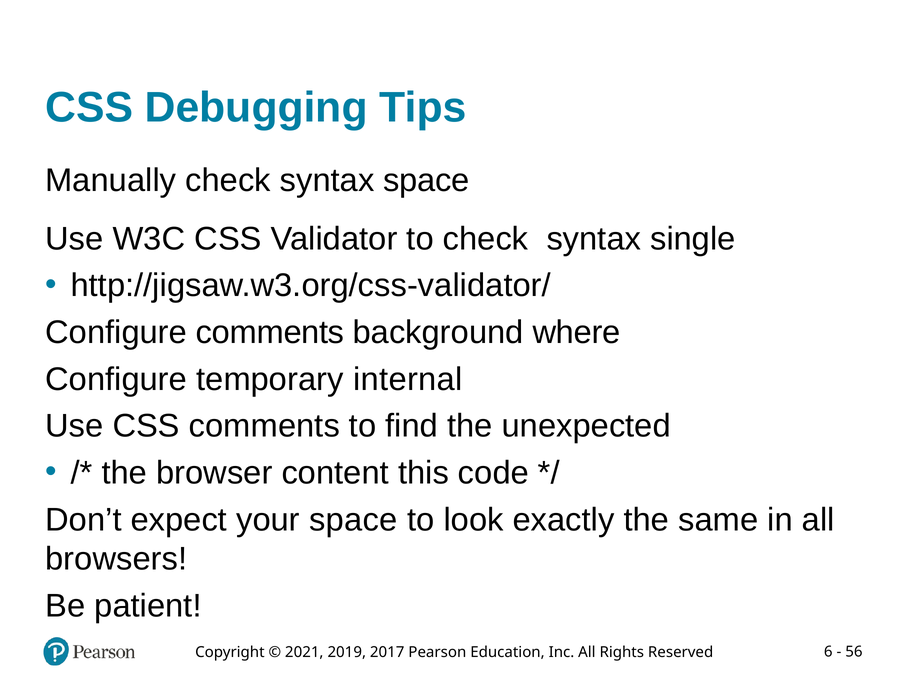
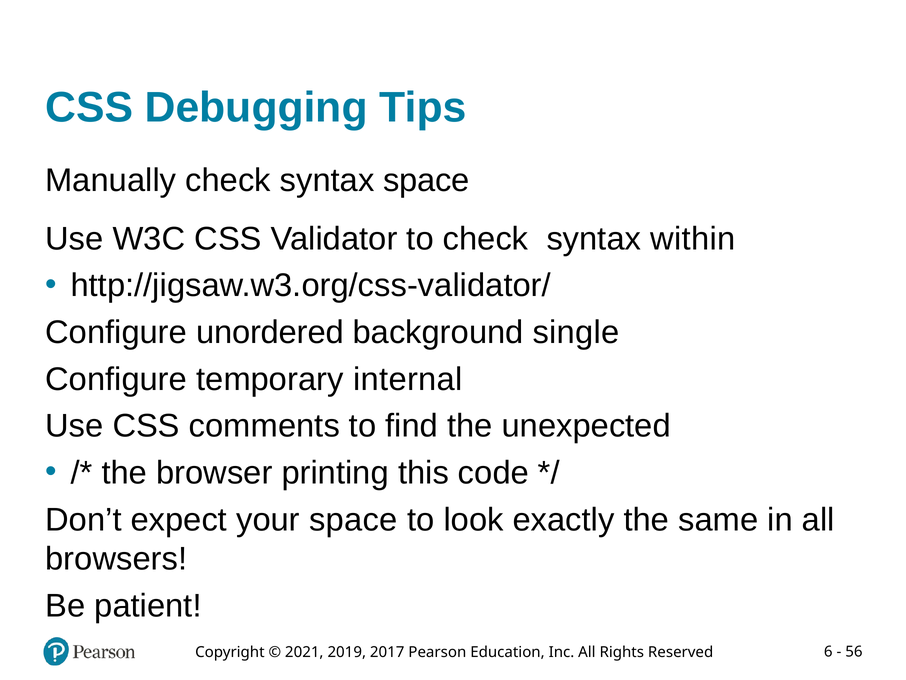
single: single -> within (693, 239)
Configure comments: comments -> unordered (270, 332)
where: where -> single (576, 332)
content: content -> printing (335, 473)
